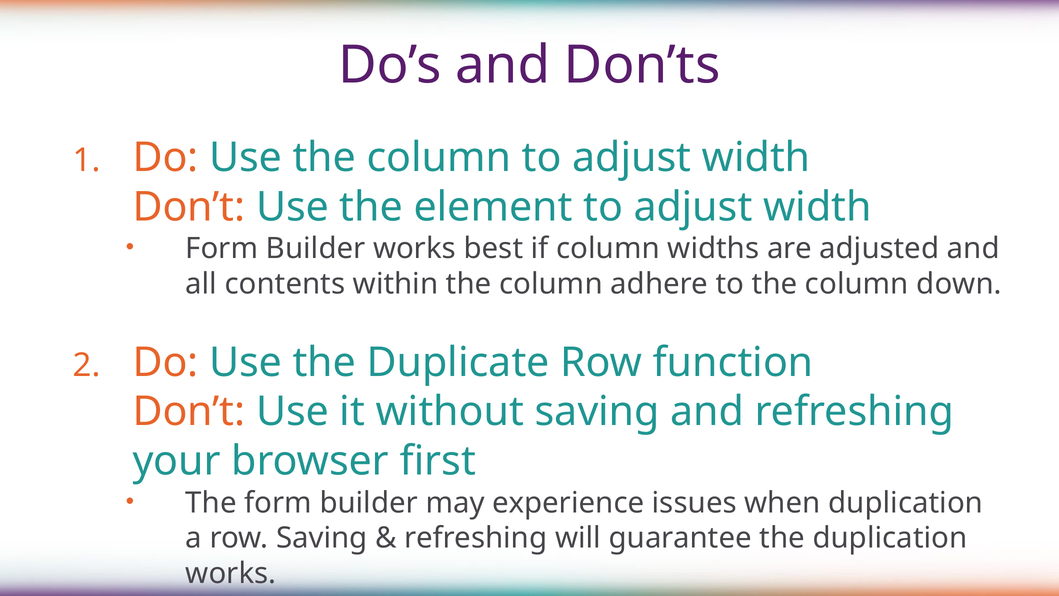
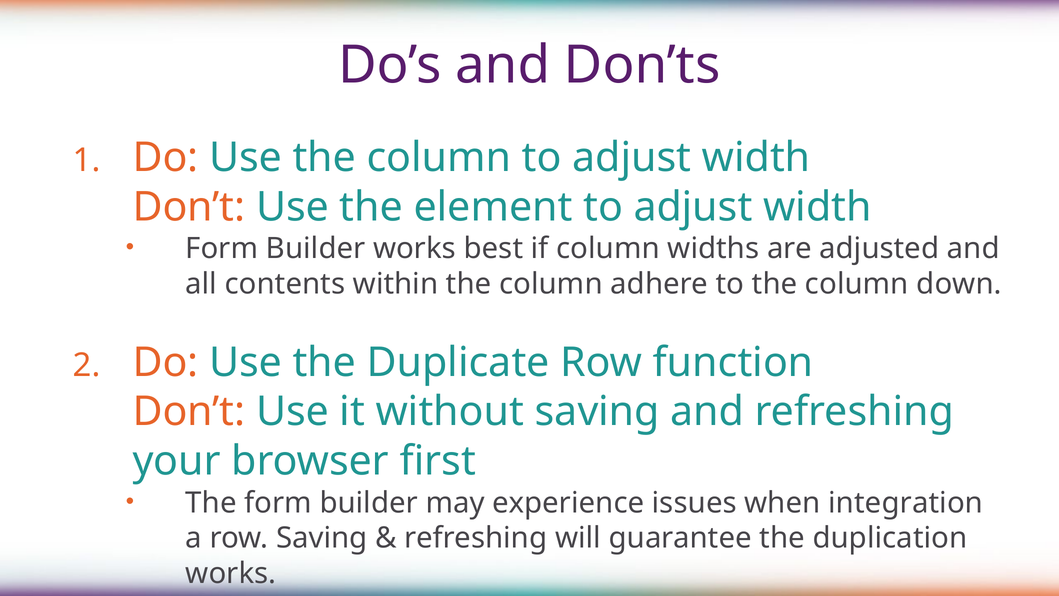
when duplication: duplication -> integration (906, 503)
